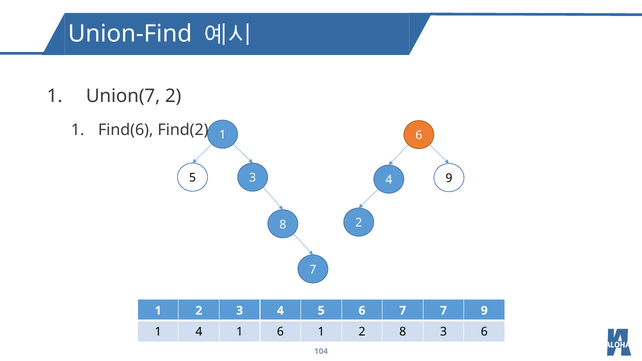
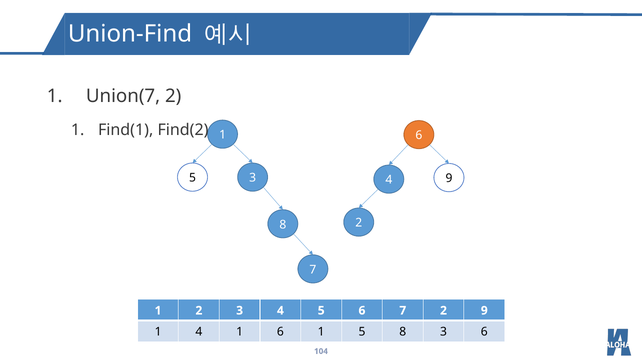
Find(6: Find(6 -> Find(1 (126, 130)
7 7: 7 -> 2 (444, 311)
6 1 2: 2 -> 5 (362, 332)
